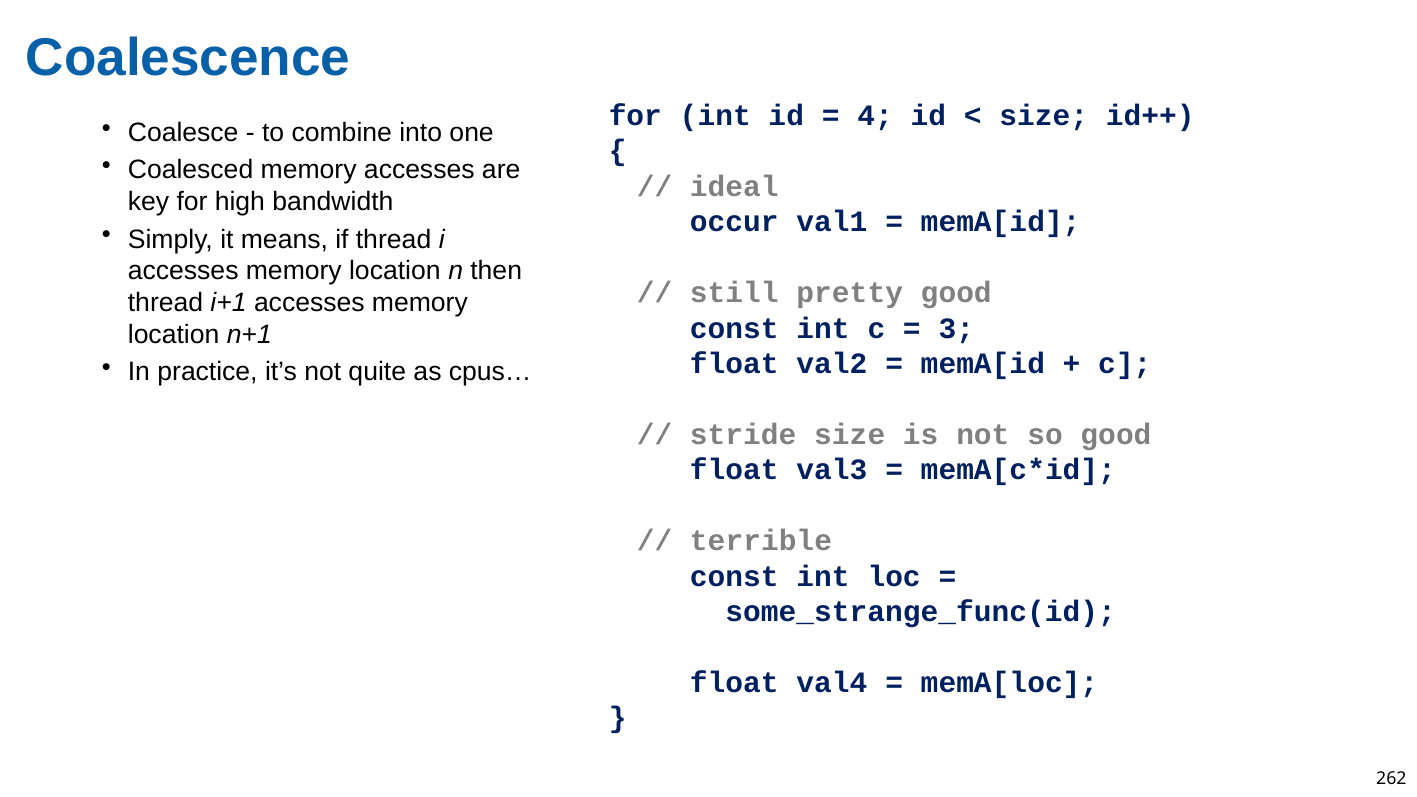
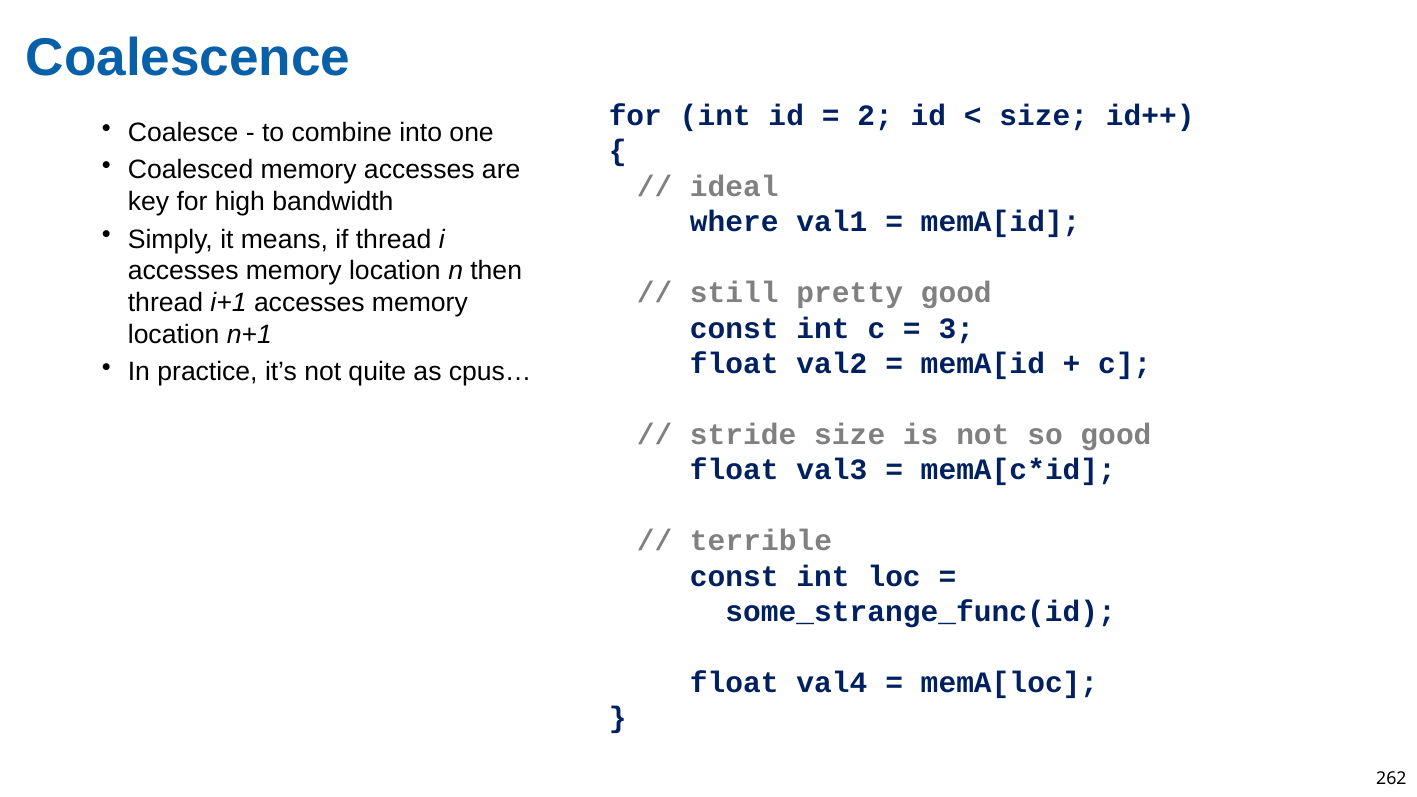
4: 4 -> 2 (875, 116)
occur: occur -> where (734, 222)
